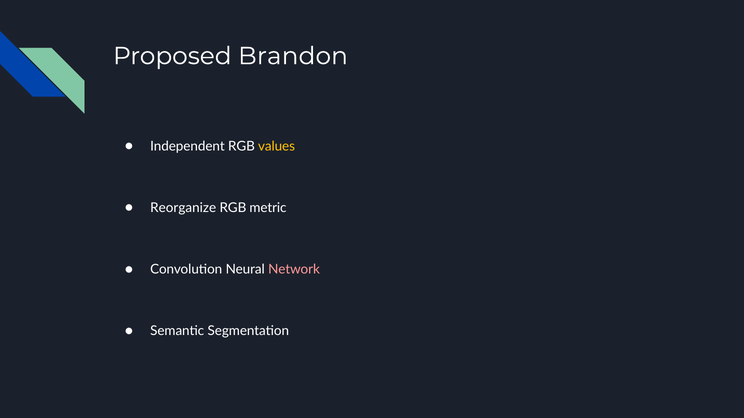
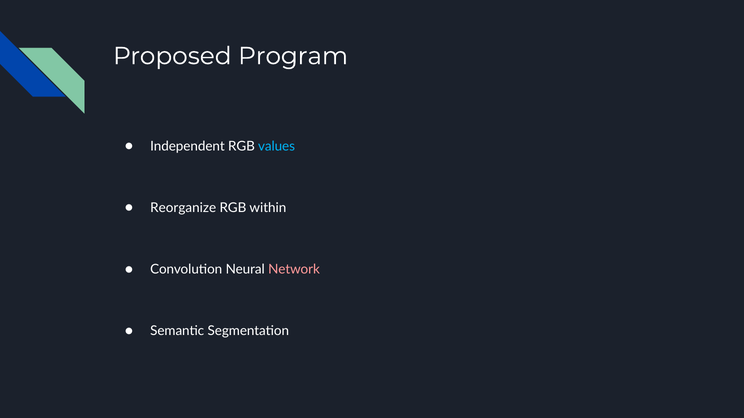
Brandon: Brandon -> Program (293, 56)
values colour: yellow -> light blue (276, 146)
metric: metric -> within (268, 208)
